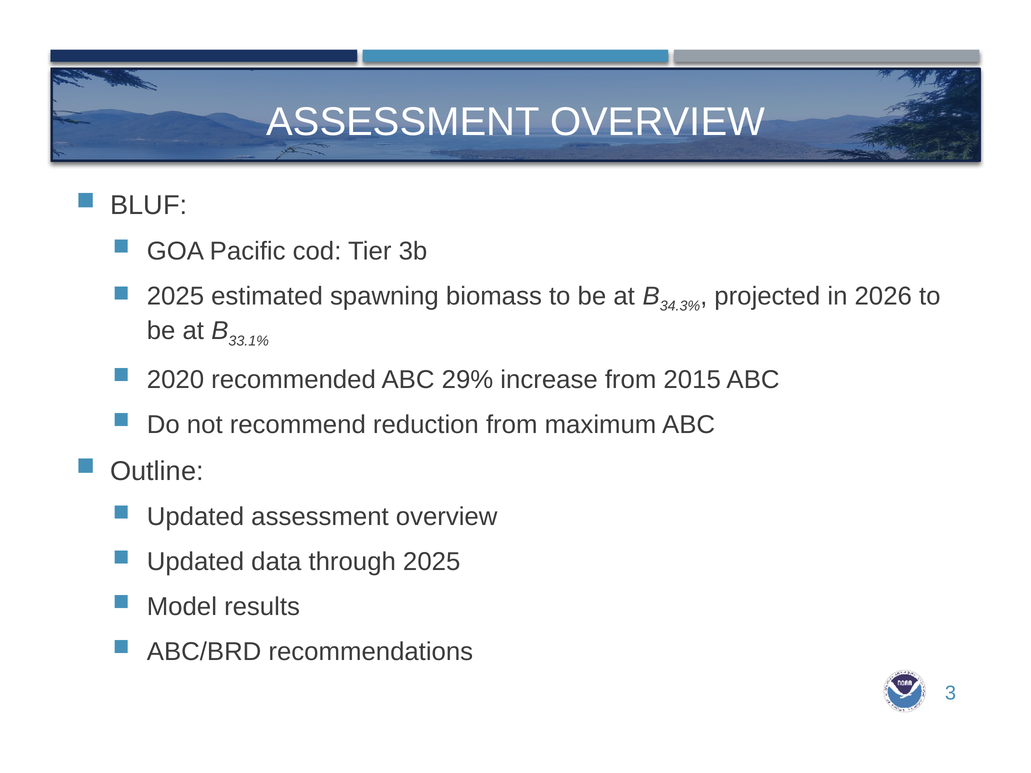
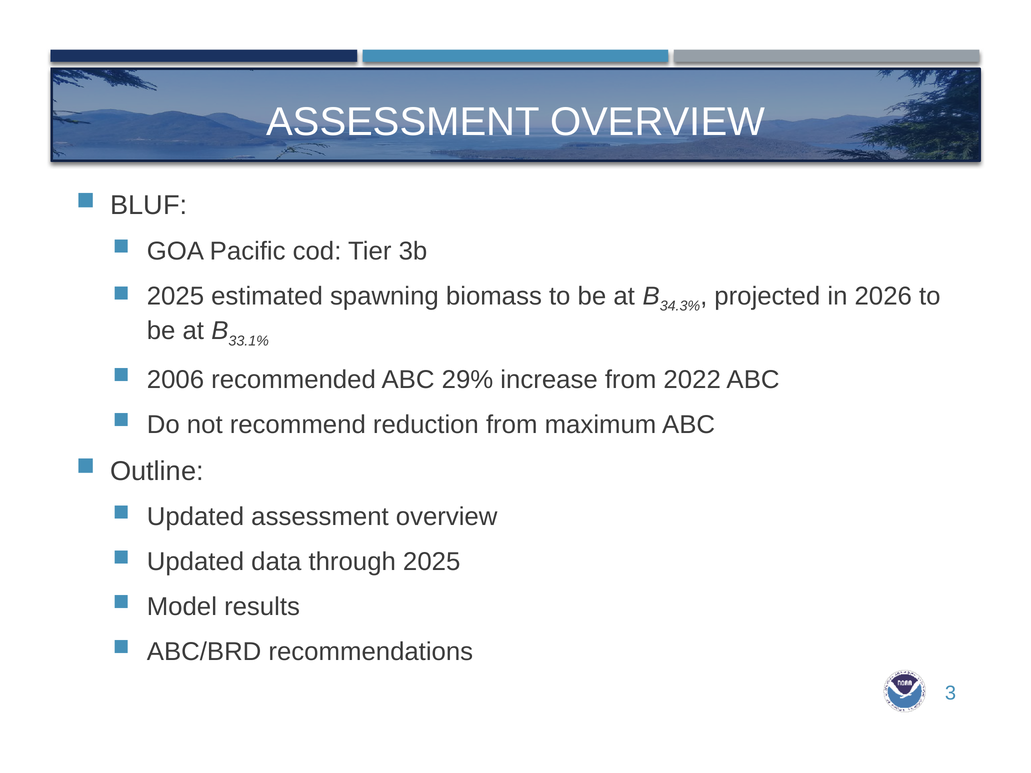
2020: 2020 -> 2006 (175, 380)
2015: 2015 -> 2022 (692, 380)
